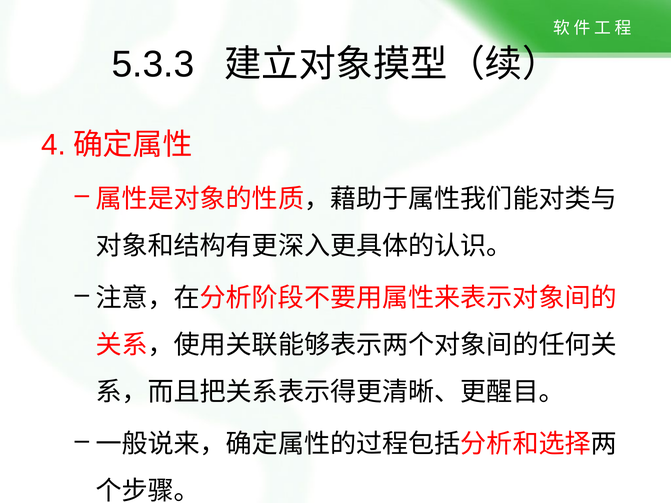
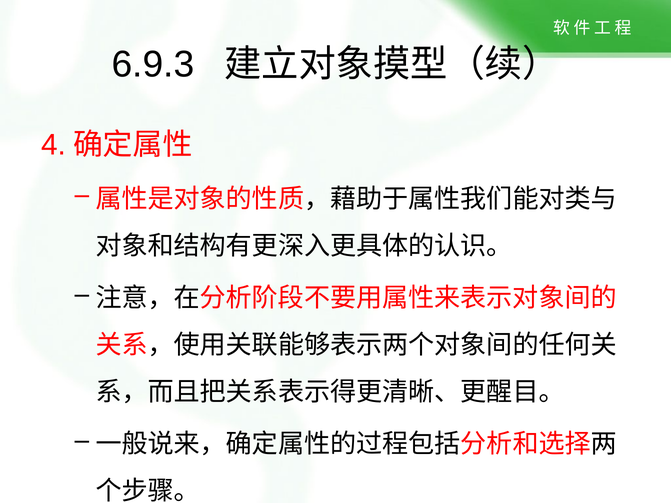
5.3.3: 5.3.3 -> 6.9.3 (153, 65)
